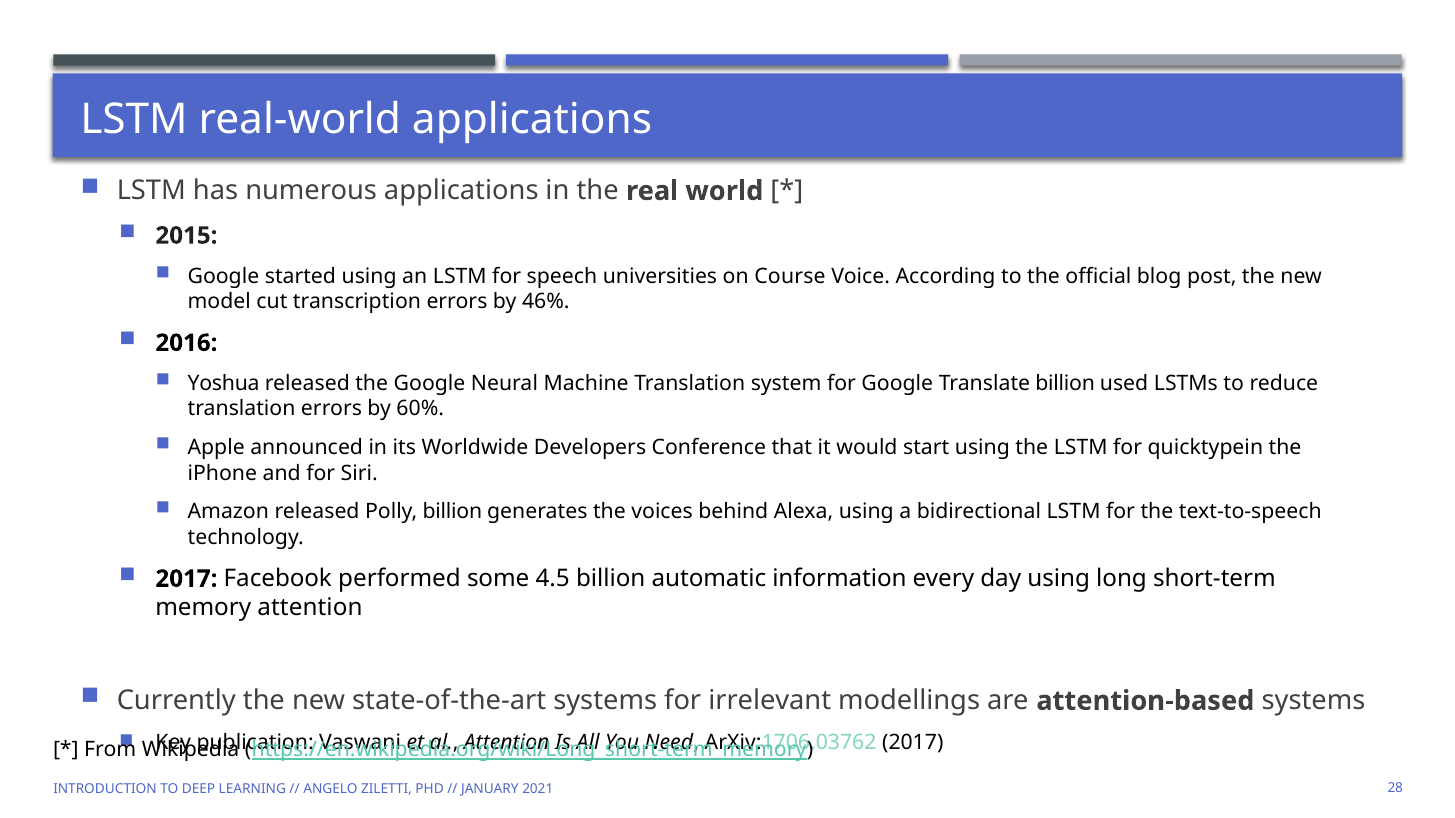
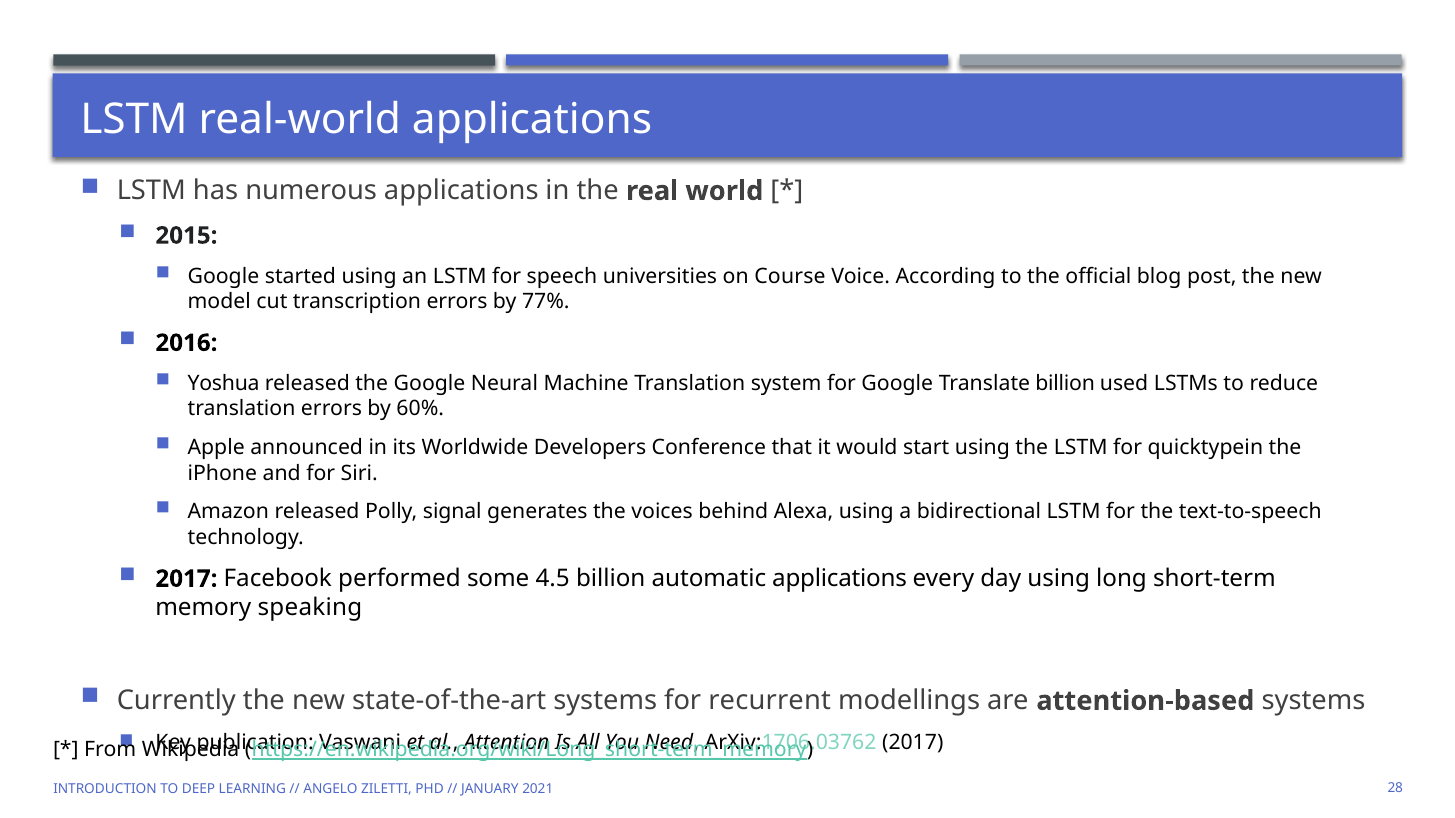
46%: 46% -> 77% (546, 302)
Polly billion: billion -> signal (452, 512)
automatic information: information -> applications (840, 579)
memory attention: attention -> speaking (310, 608)
irrelevant: irrelevant -> recurrent (770, 701)
